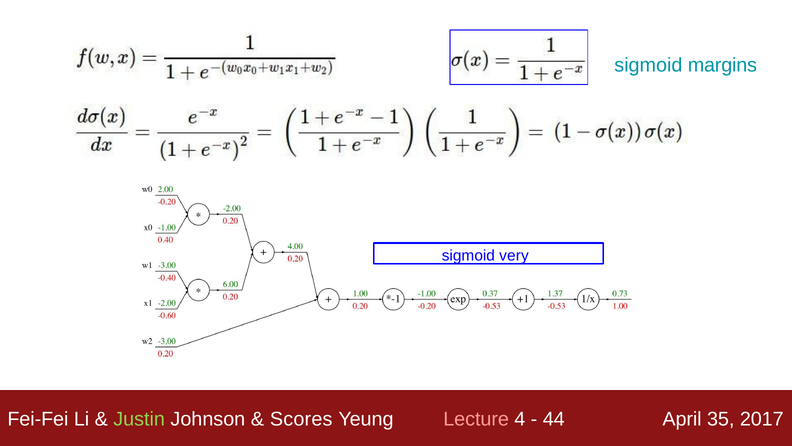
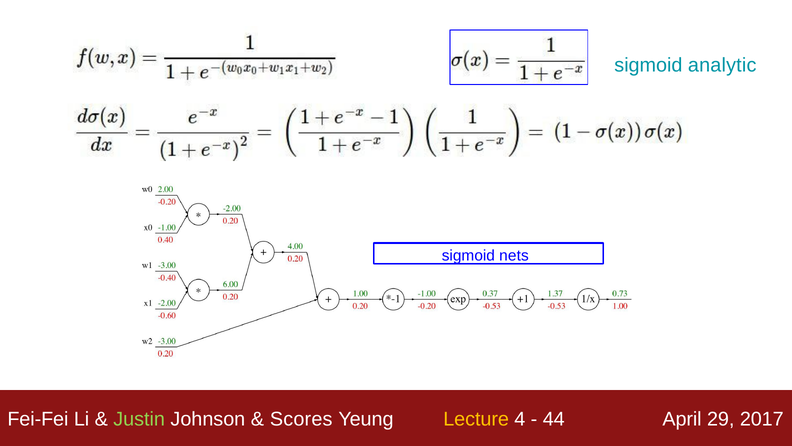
margins: margins -> analytic (722, 65)
very: very -> nets (514, 255)
Lecture colour: pink -> yellow (476, 419)
35: 35 -> 29 (721, 419)
